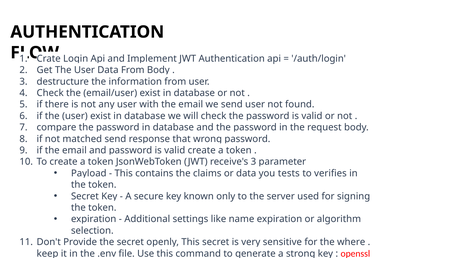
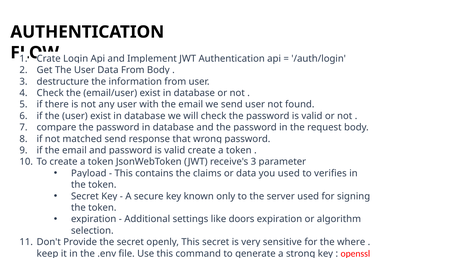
you tests: tests -> used (289, 173)
name: name -> doors (242, 219)
